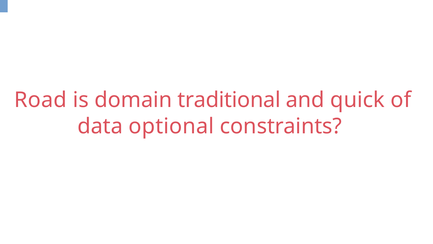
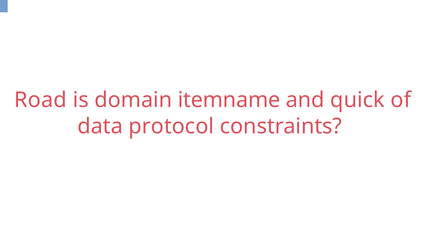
traditional: traditional -> itemname (229, 100)
optional: optional -> protocol (171, 126)
